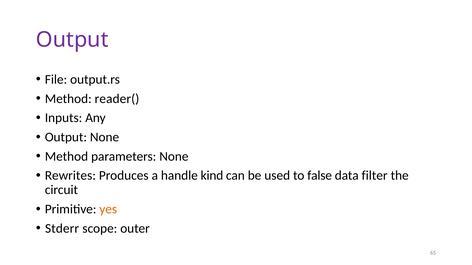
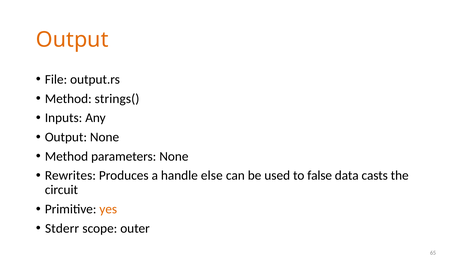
Output colour: purple -> orange (72, 40)
reader(: reader( -> strings( (117, 99)
kind: kind -> else (212, 176)
filter: filter -> casts (375, 176)
